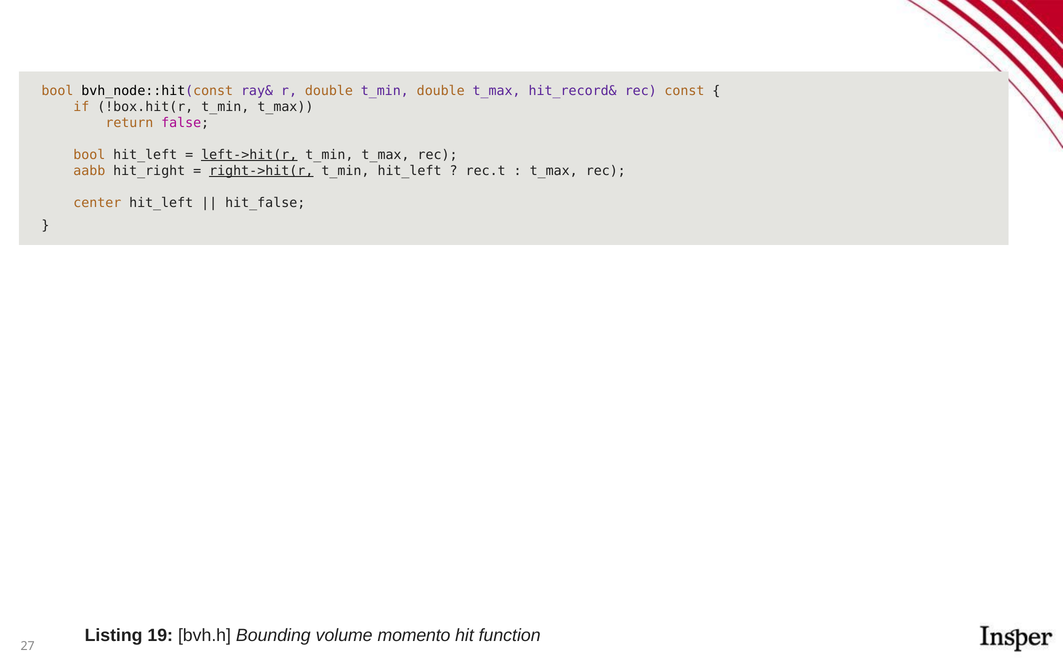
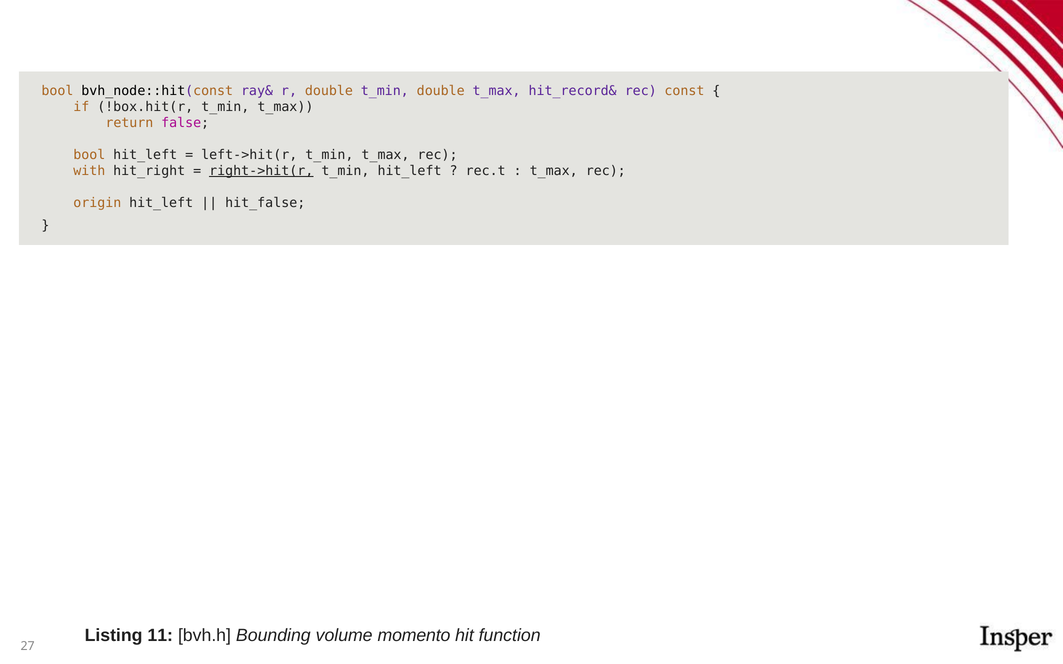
left->hit(r underline: present -> none (249, 155)
aabb: aabb -> with (89, 171)
center: center -> origin (97, 203)
19: 19 -> 11 (160, 636)
